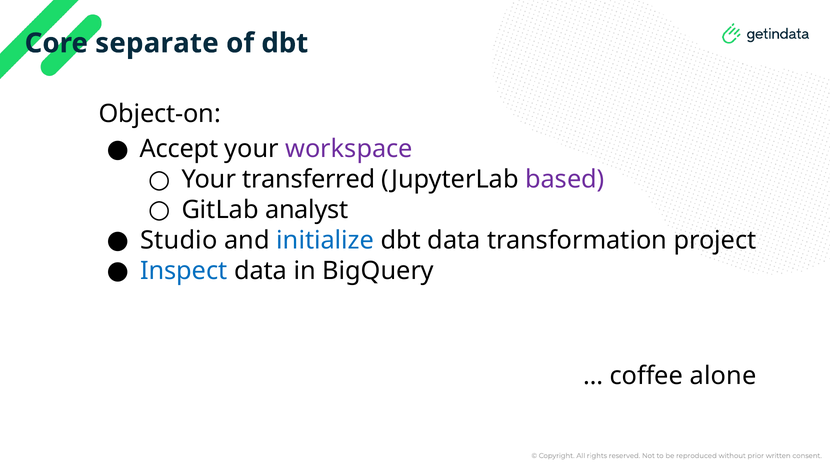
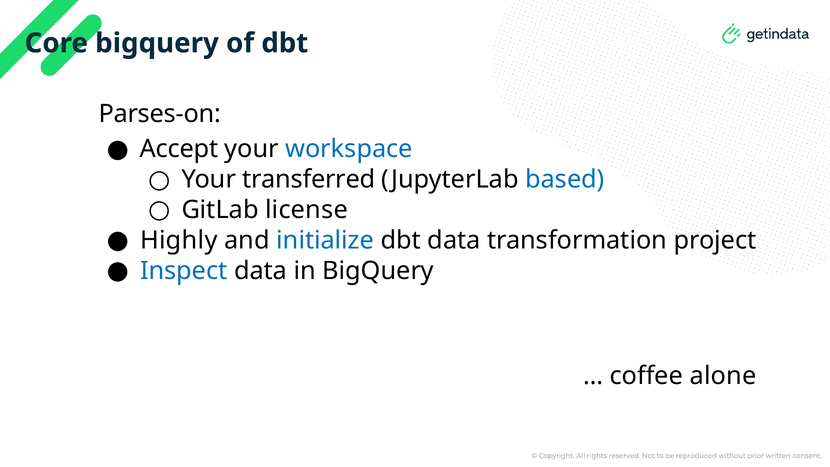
Core separate: separate -> bigquery (157, 43)
Object-on: Object-on -> Parses-on (160, 114)
workspace colour: purple -> blue (349, 149)
based colour: purple -> blue (565, 179)
analyst: analyst -> license (307, 210)
Studio: Studio -> Highly (179, 240)
